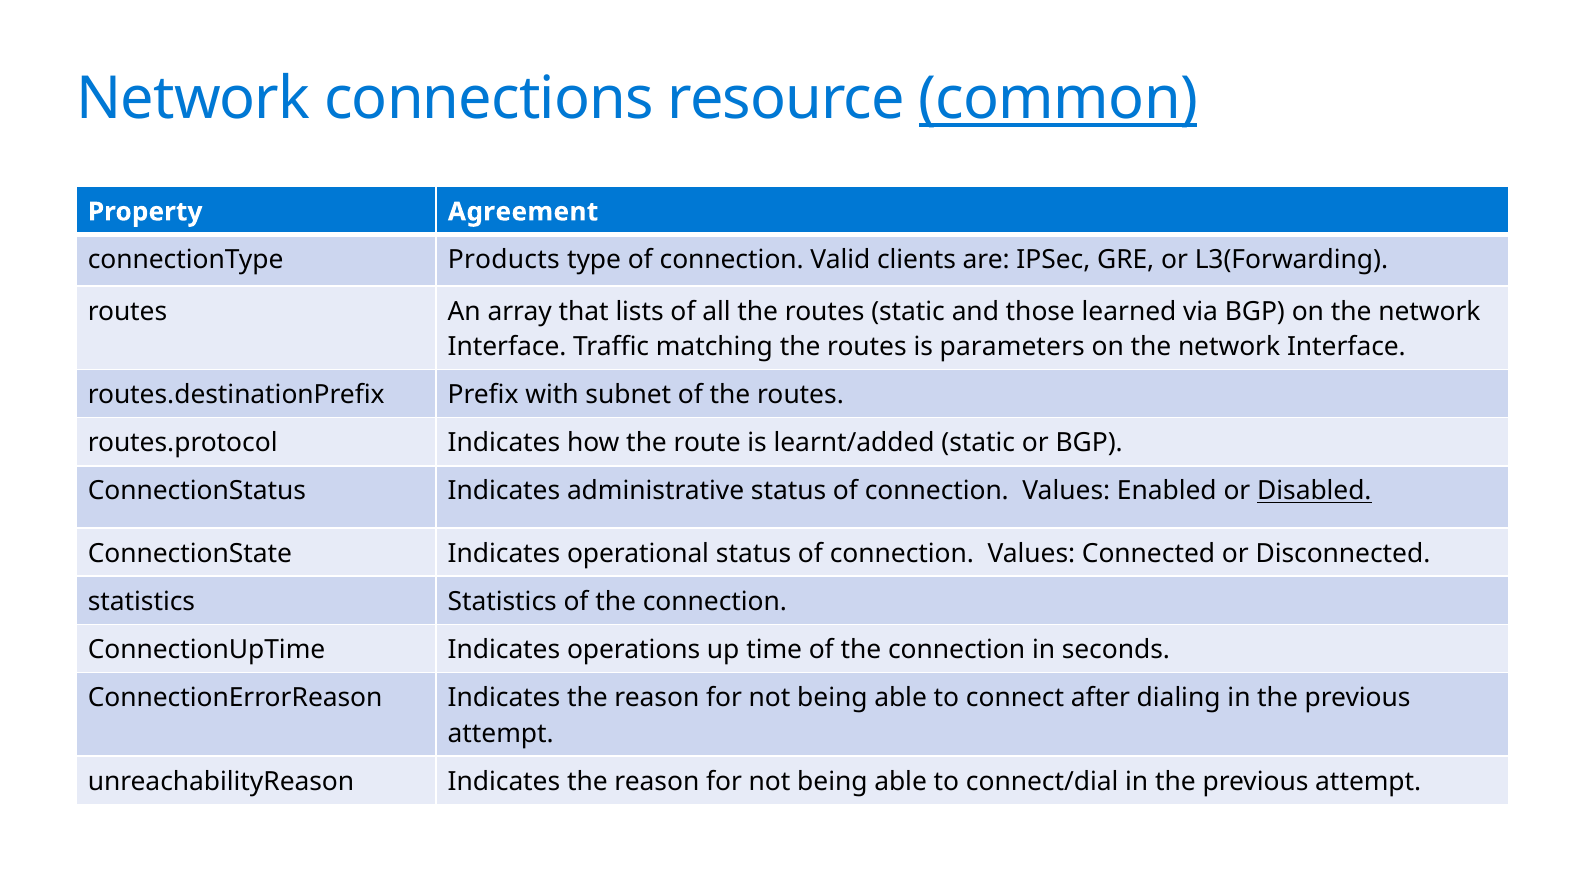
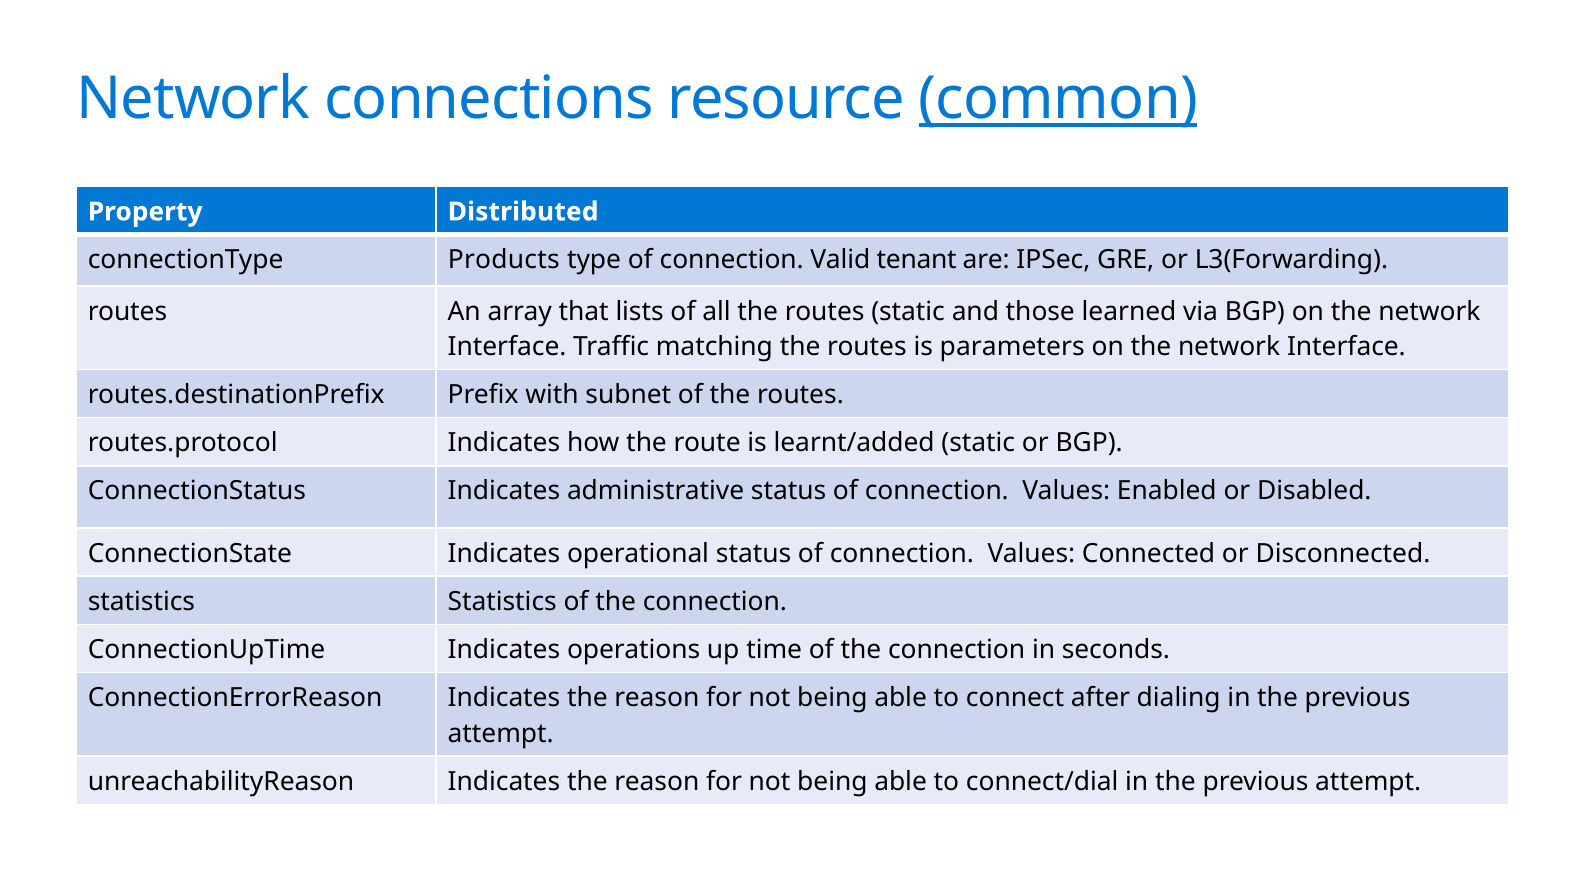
Agreement: Agreement -> Distributed (523, 212)
clients: clients -> tenant (917, 260)
Disabled underline: present -> none (1314, 492)
